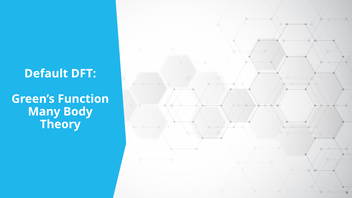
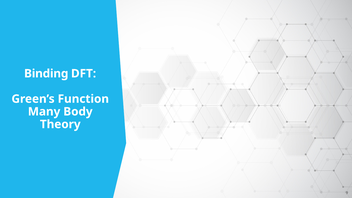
Default: Default -> Binding (46, 74)
